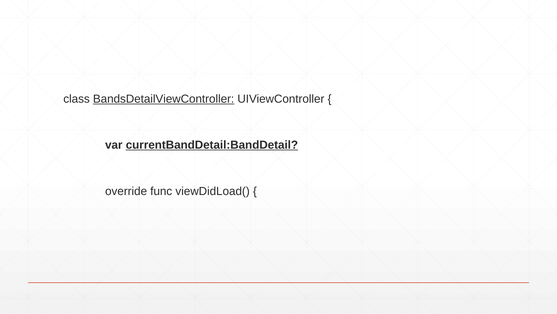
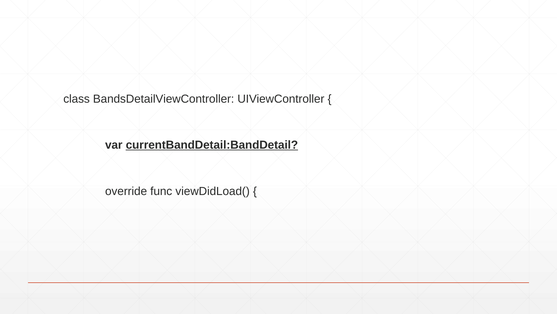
BandsDetailViewController underline: present -> none (164, 99)
